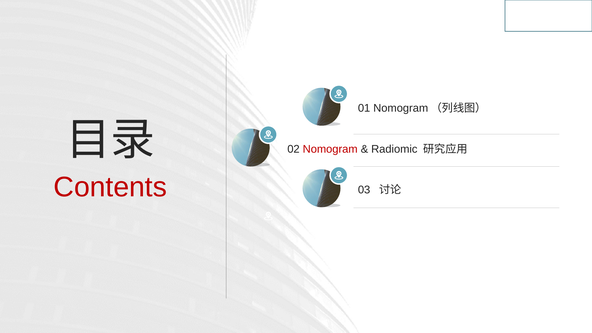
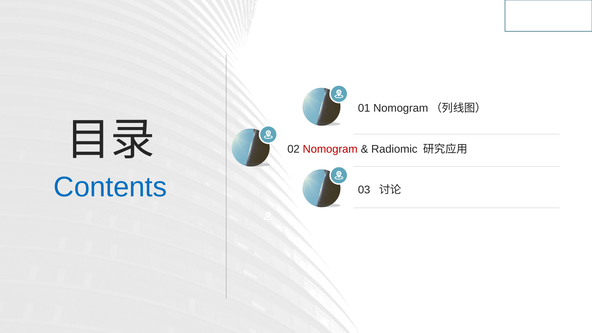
Contents colour: red -> blue (110, 187)
